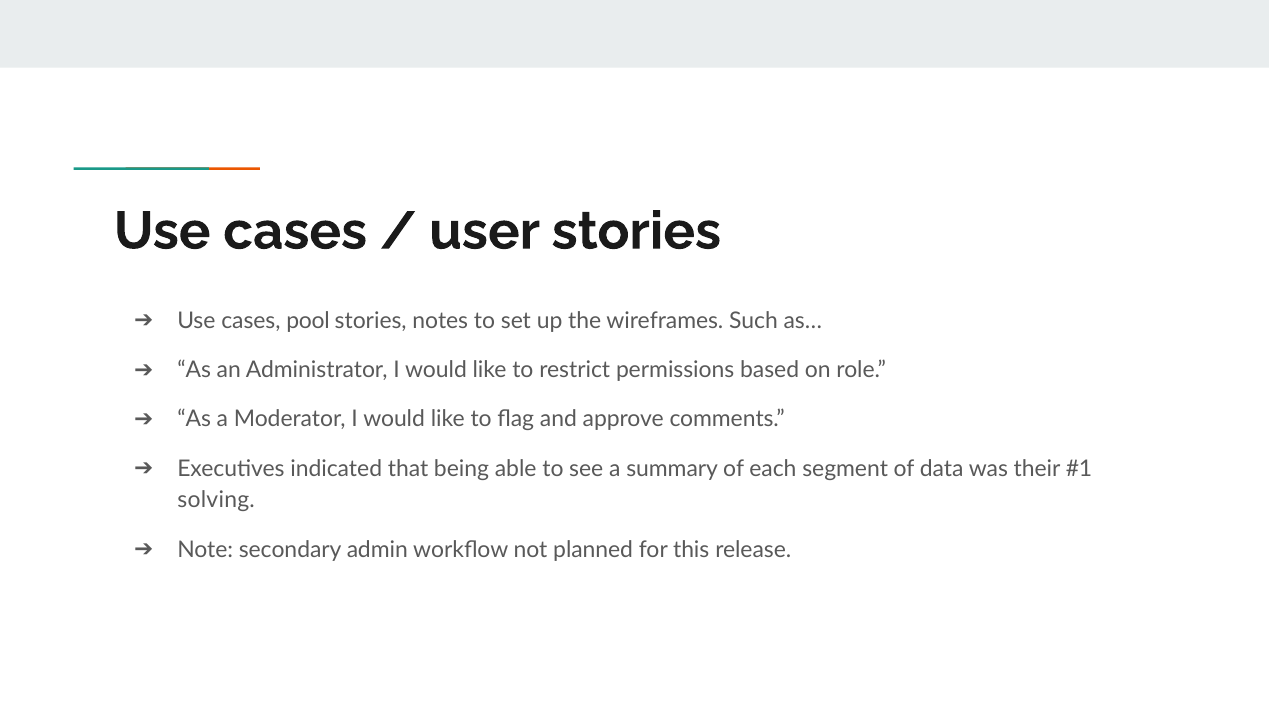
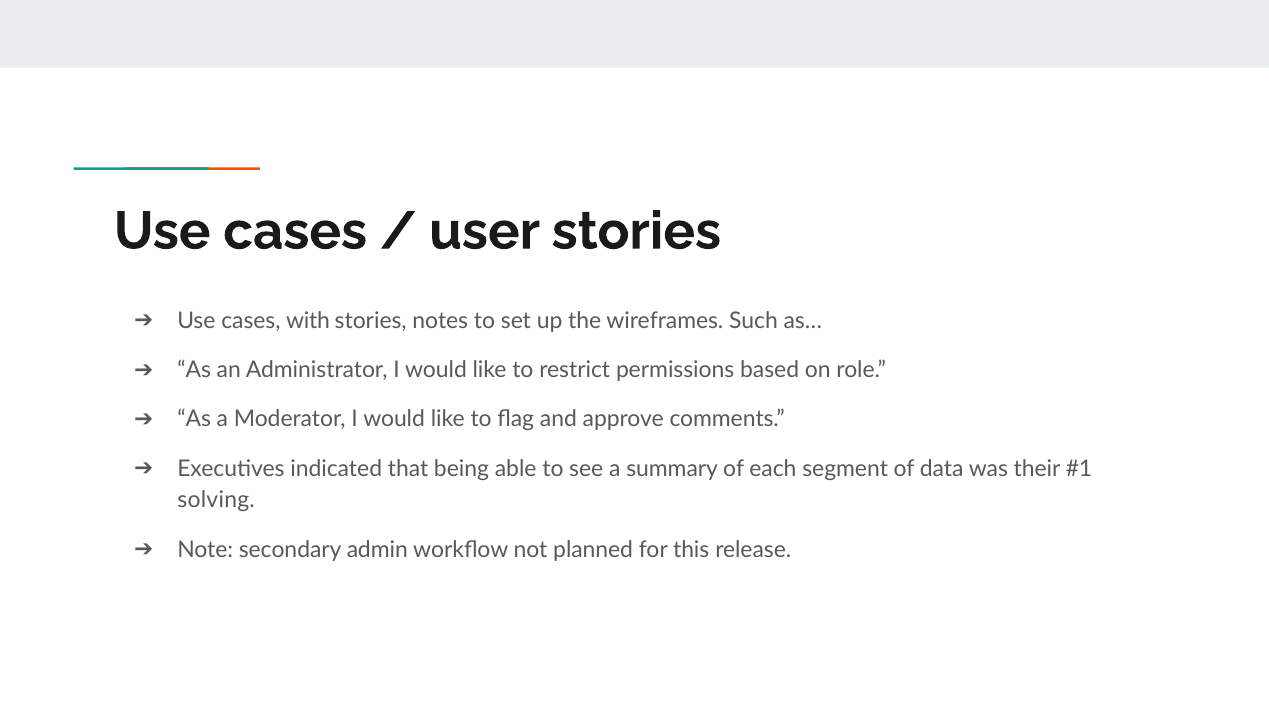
pool: pool -> with (308, 321)
